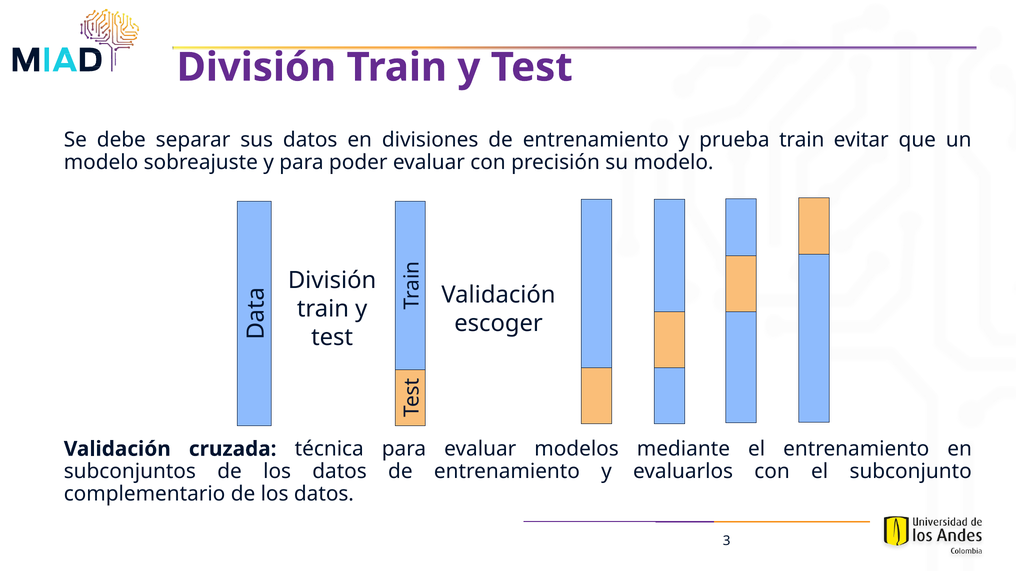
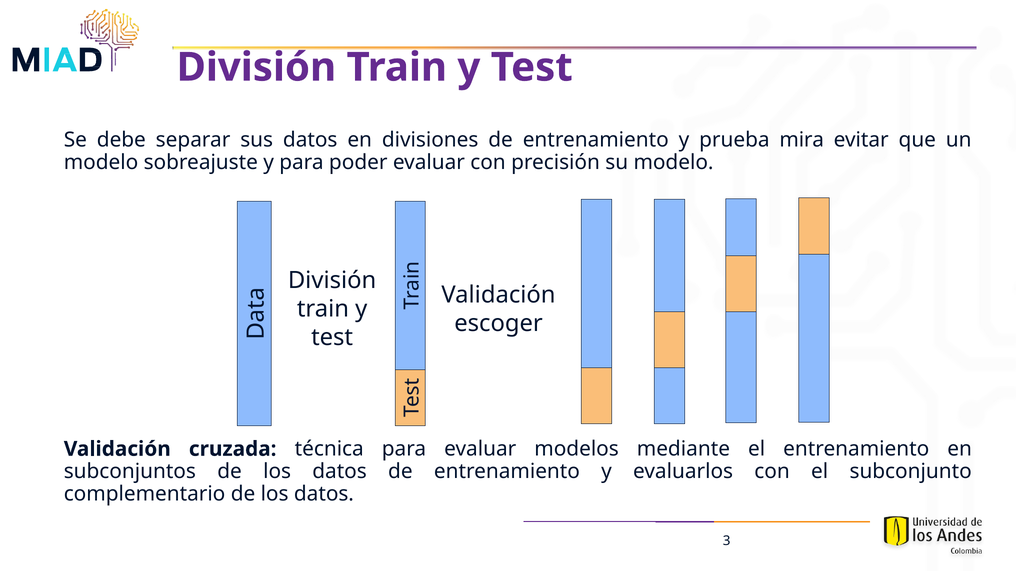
prueba train: train -> mira (802, 140)
